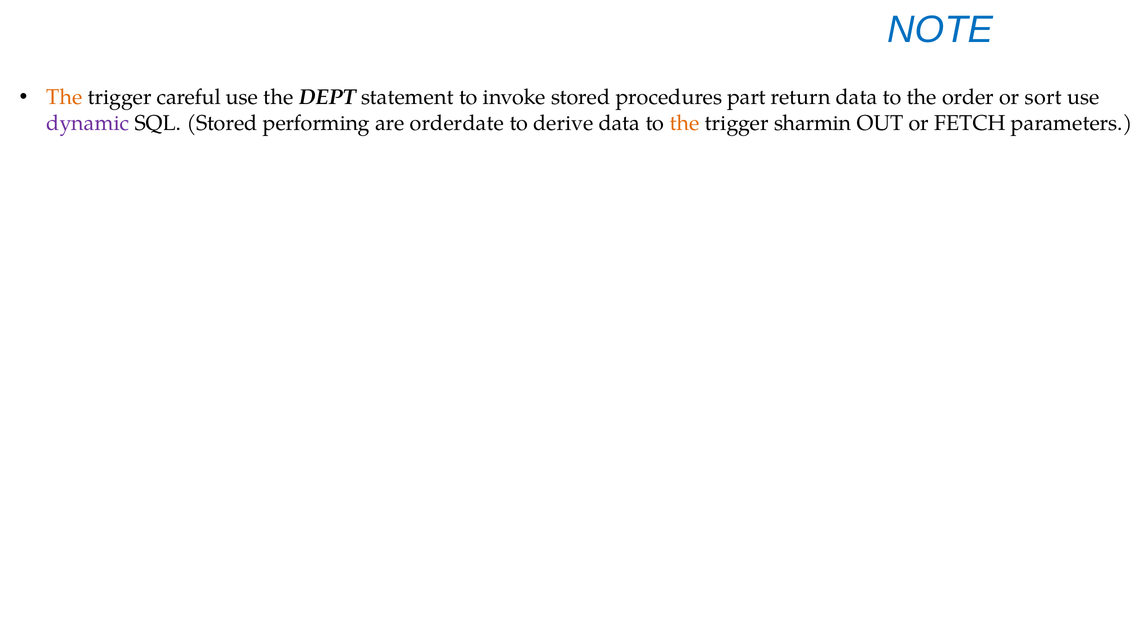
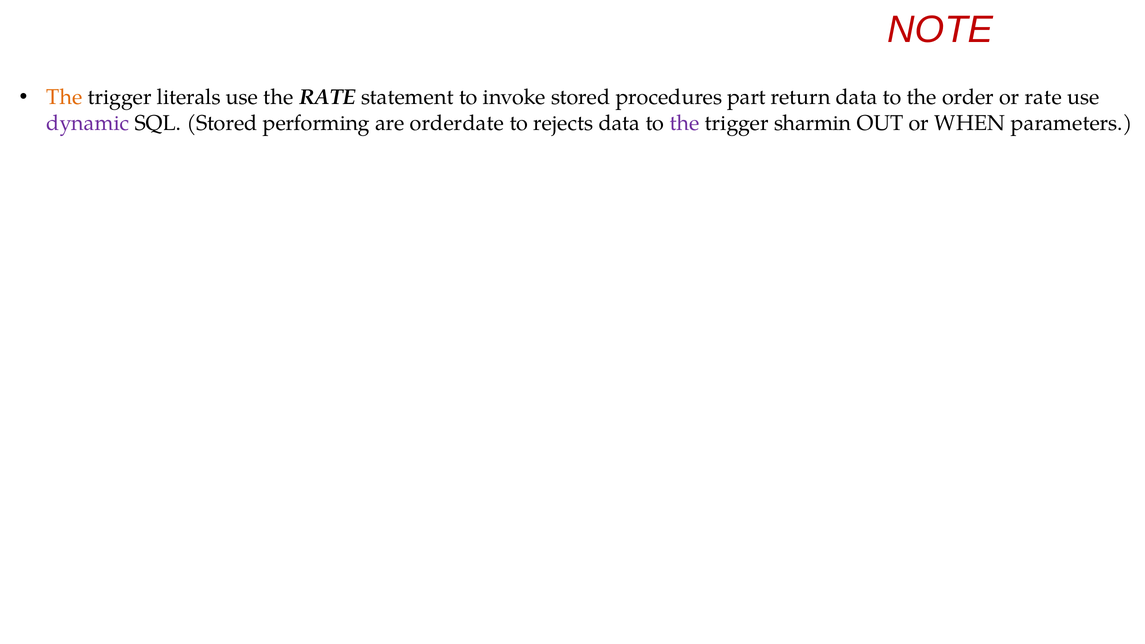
NOTE colour: blue -> red (940, 30)
careful: careful -> literals (189, 97)
the DEPT: DEPT -> RATE (328, 97)
or sort: sort -> rate (1043, 97)
derive: derive -> rejects (563, 123)
the colour: orange -> purple (684, 123)
FETCH: FETCH -> WHEN (970, 123)
